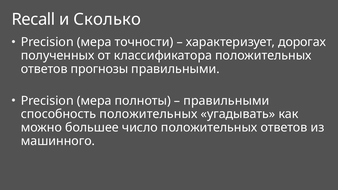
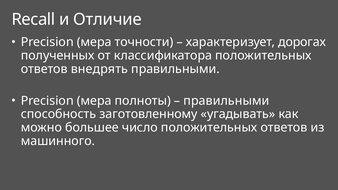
Сколько: Сколько -> Отличие (107, 19)
прогнозы: прогнозы -> внедрять (99, 69)
способность положительных: положительных -> заготовленному (149, 114)
